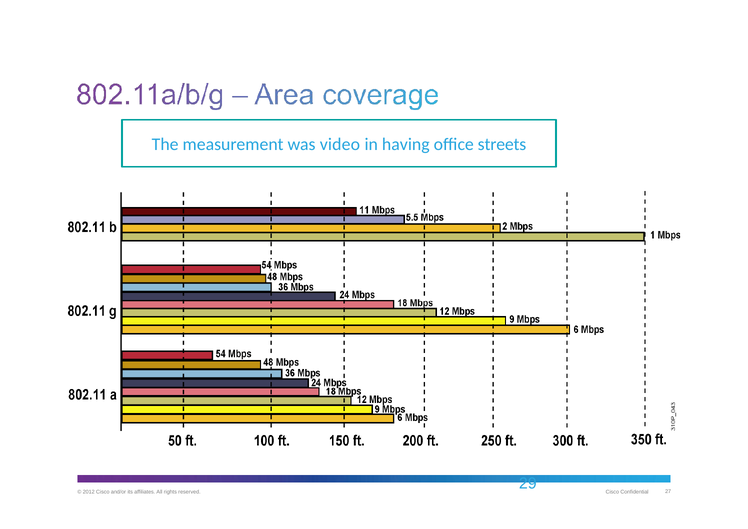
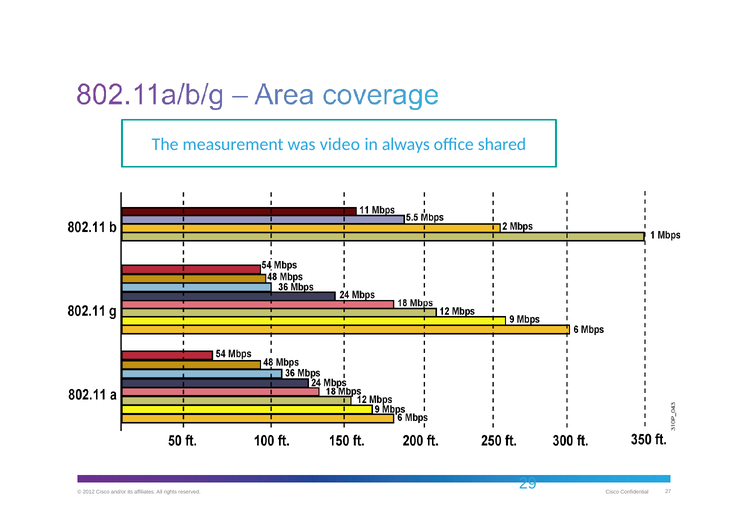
having: having -> always (406, 144)
streets: streets -> shared (502, 144)
